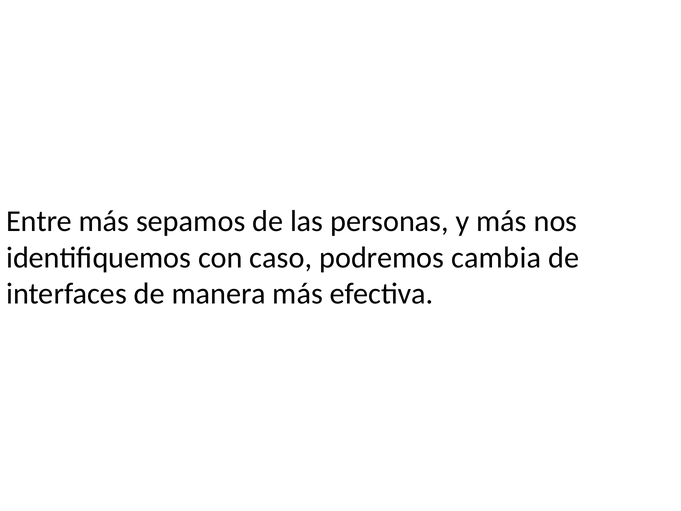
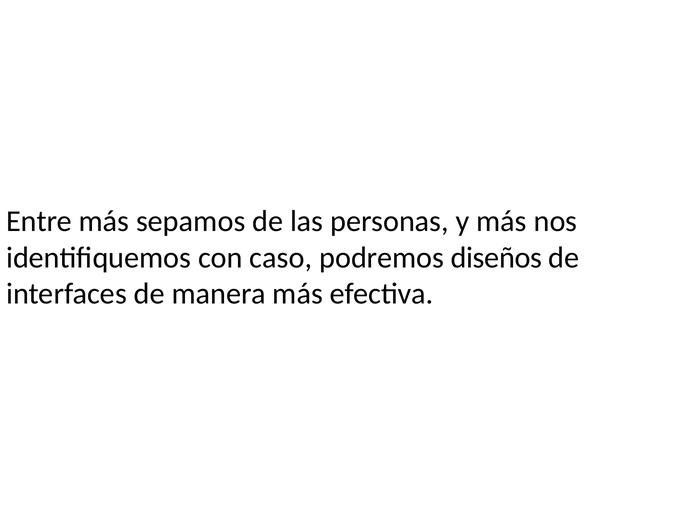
cambia: cambia -> diseños (496, 257)
